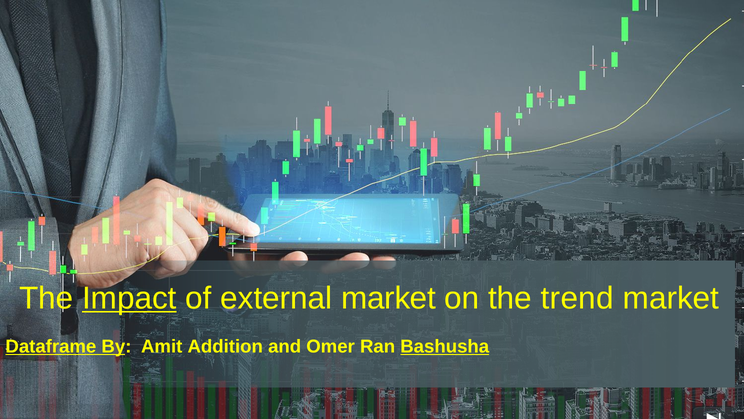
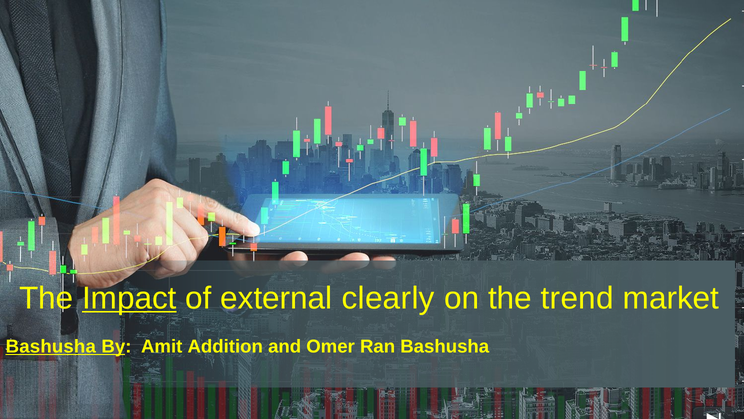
external market: market -> clearly (388, 298)
Dataframe: Dataframe -> Bashusha (51, 346)
Bashusha underline: present -> none (445, 346)
